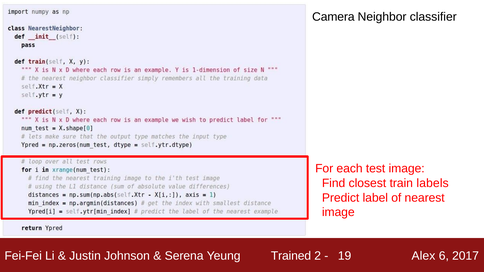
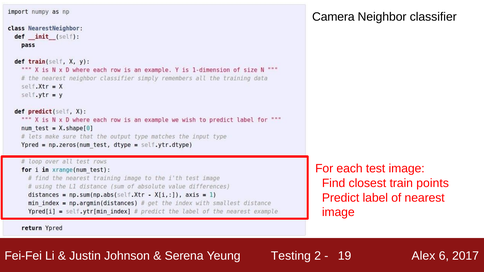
labels: labels -> points (433, 183)
Trained: Trained -> Testing (291, 256)
